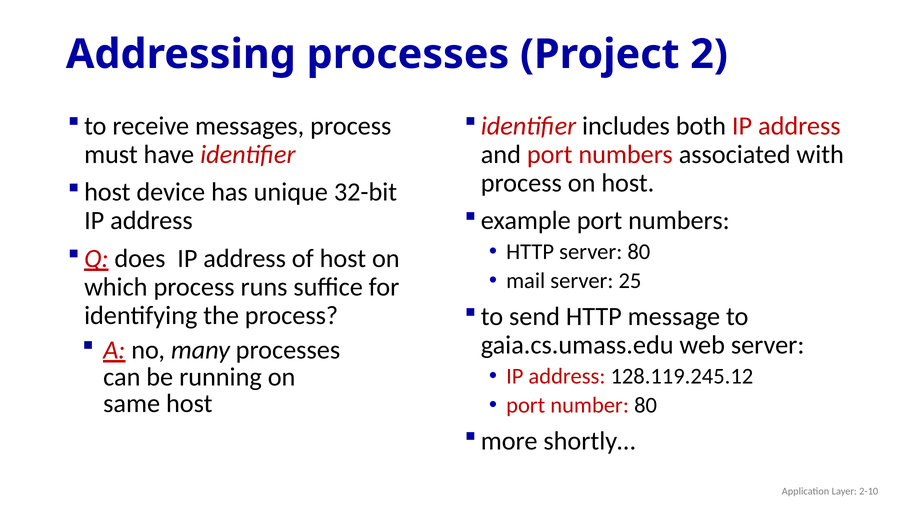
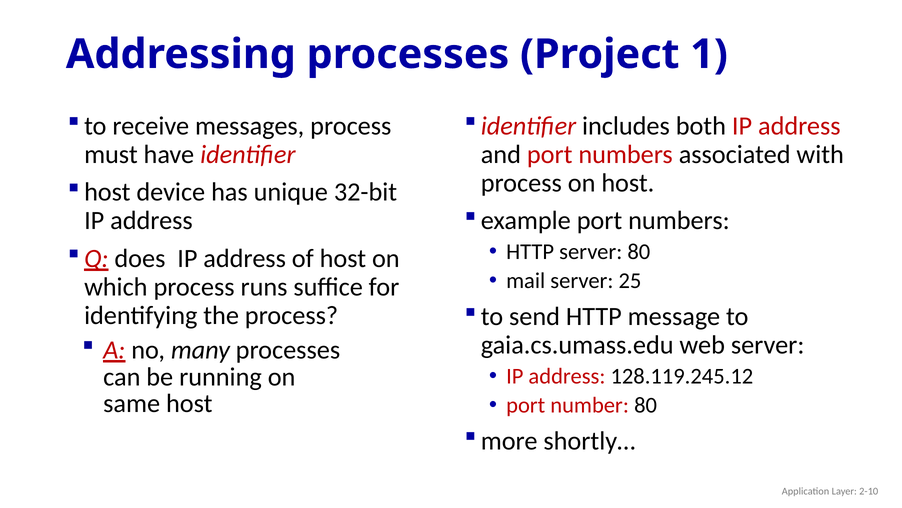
2: 2 -> 1 (709, 54)
